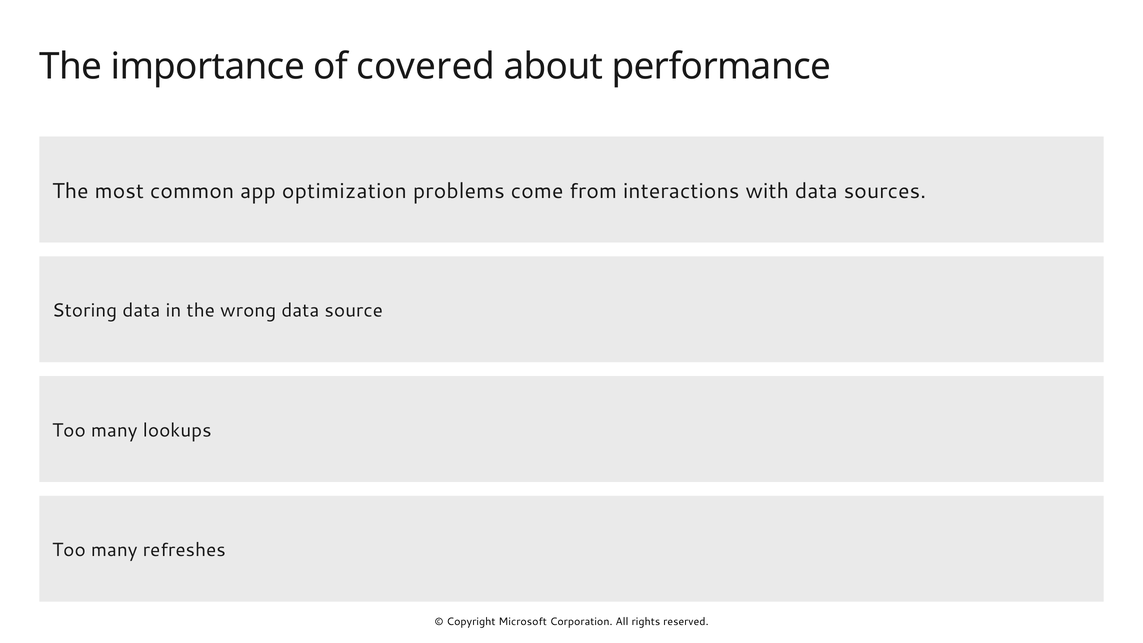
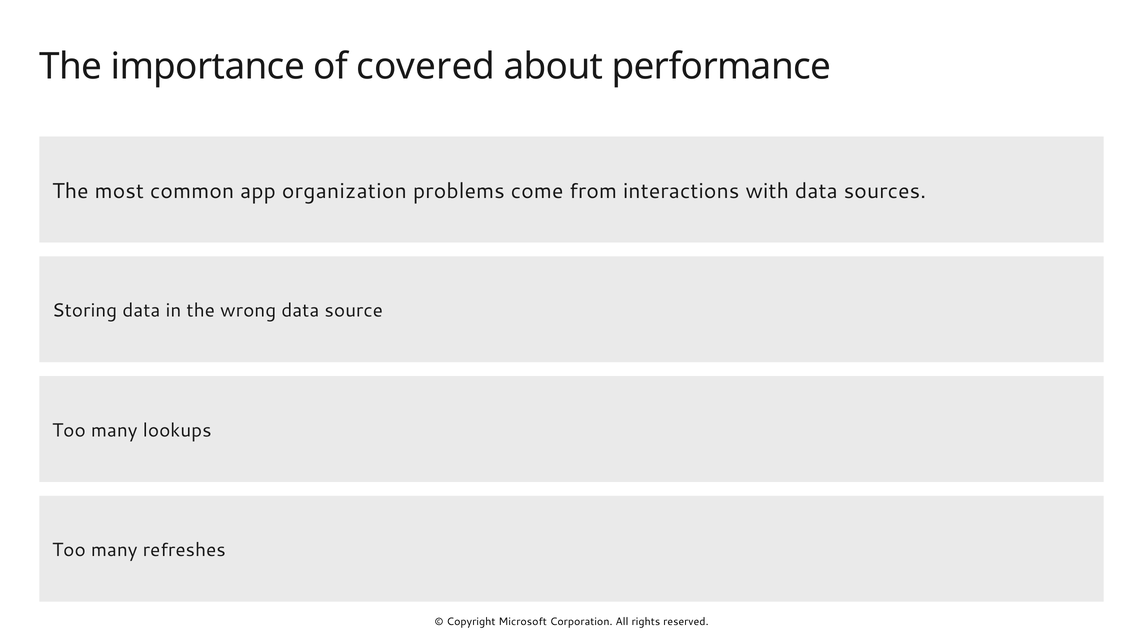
optimization: optimization -> organization (344, 191)
